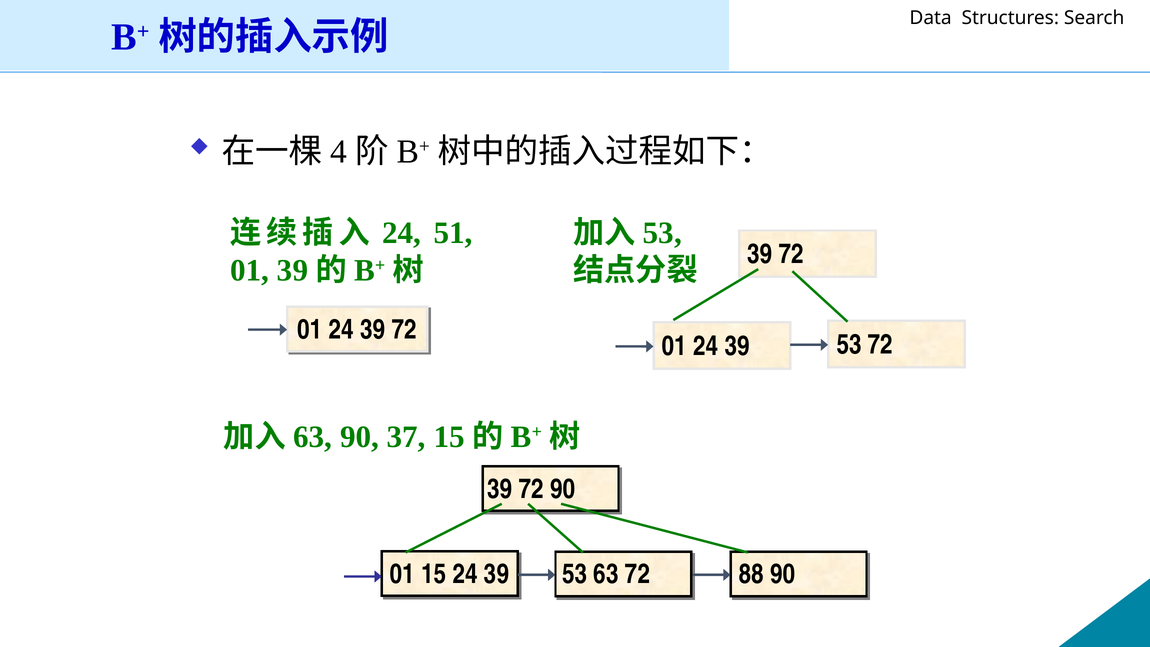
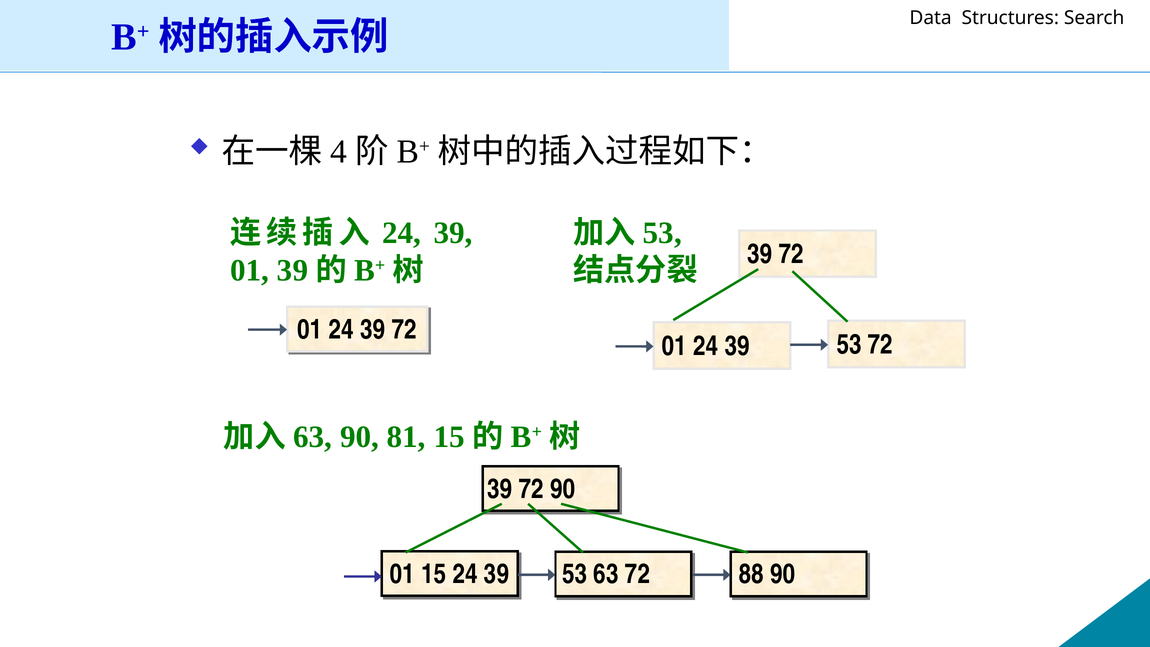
51: 51 -> 39 (453, 233)
37: 37 -> 81 (406, 437)
